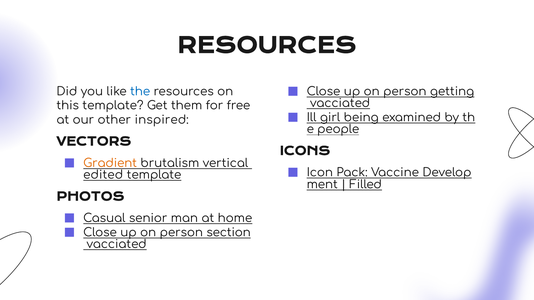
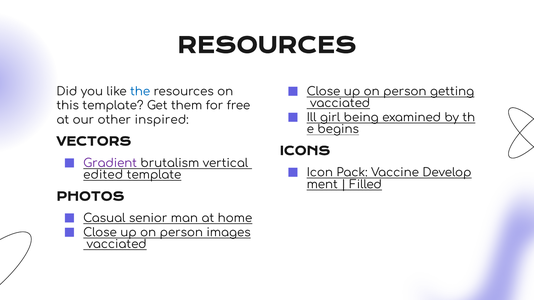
people: people -> begins (338, 130)
Gradient colour: orange -> purple (110, 163)
section: section -> images (229, 233)
